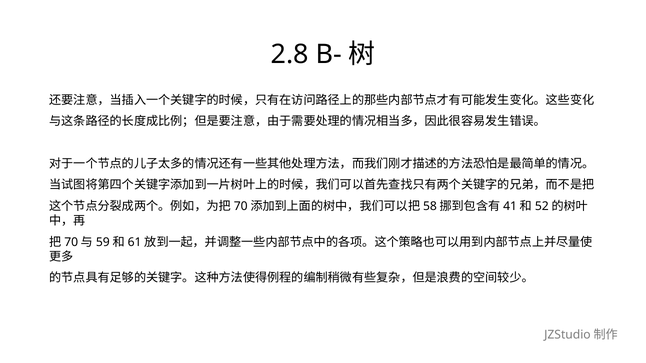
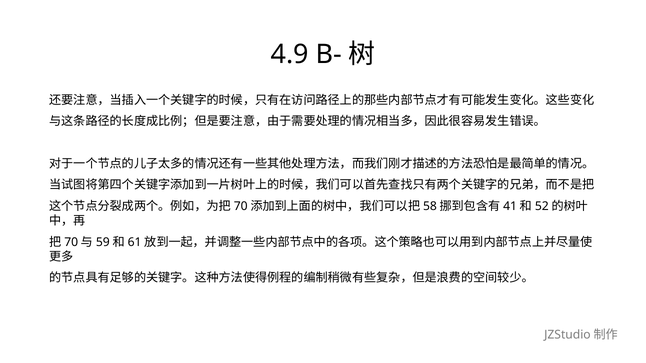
2.8: 2.8 -> 4.9 (290, 54)
